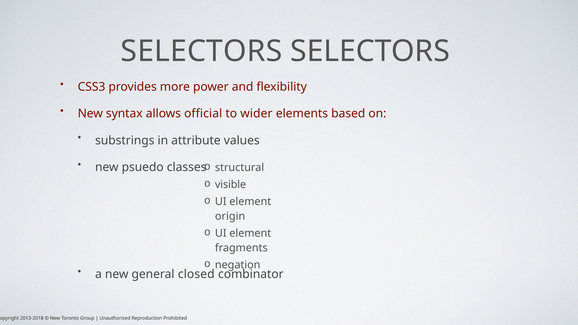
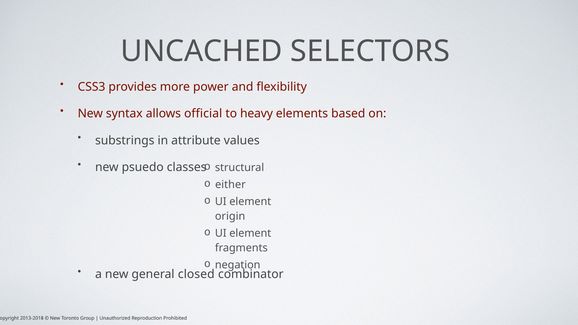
SELECTORS: SELECTORS -> UNCACHED (202, 51)
wider: wider -> heavy (257, 114)
visible: visible -> either (230, 185)
